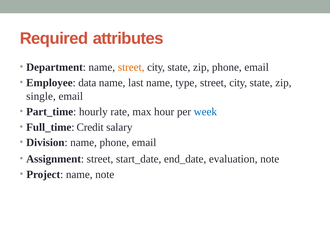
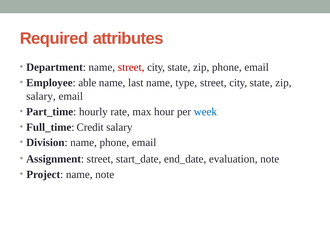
street colour: orange -> red (131, 67)
data: data -> able (87, 83)
single: single -> salary (41, 96)
